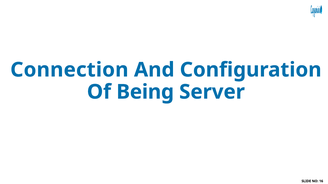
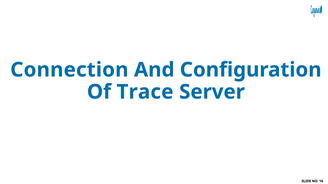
Being: Being -> Trace (145, 92)
